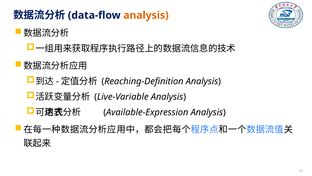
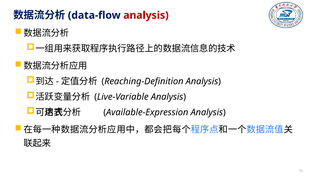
analysis colour: orange -> red (146, 15)
